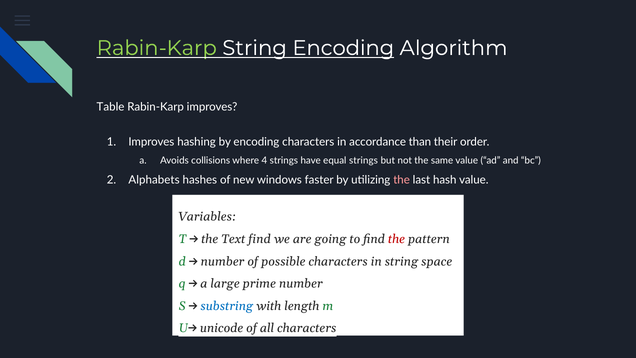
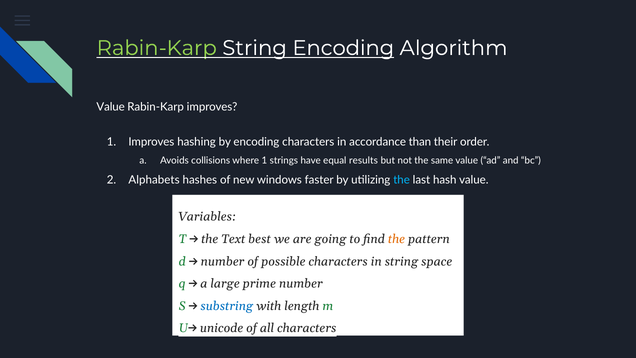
Table: Table -> Value (111, 107)
where 4: 4 -> 1 (264, 160)
equal strings: strings -> results (363, 160)
the colour: pink -> light blue (402, 180)
Text find: find -> best (260, 239)
the colour: red -> orange (397, 239)
